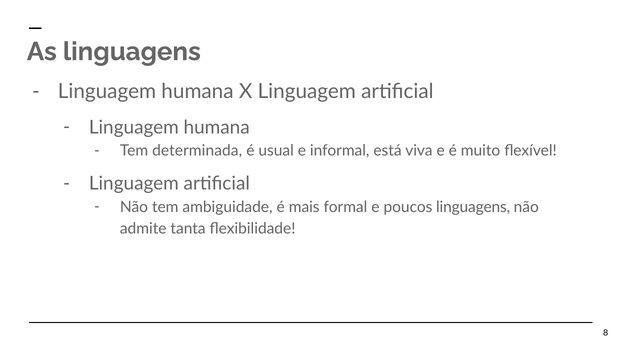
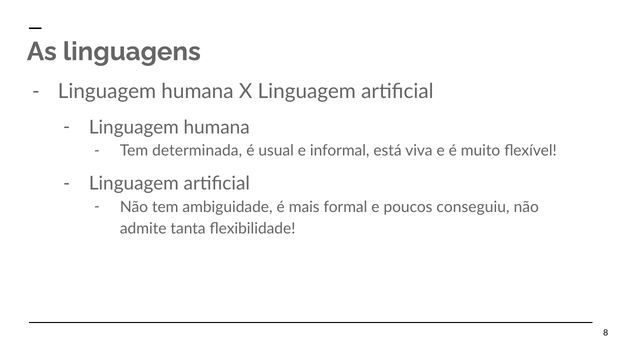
poucos linguagens: linguagens -> conseguiu (473, 207)
